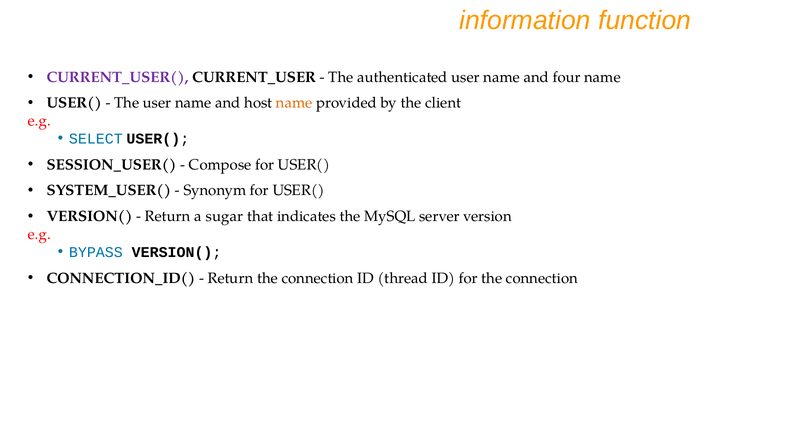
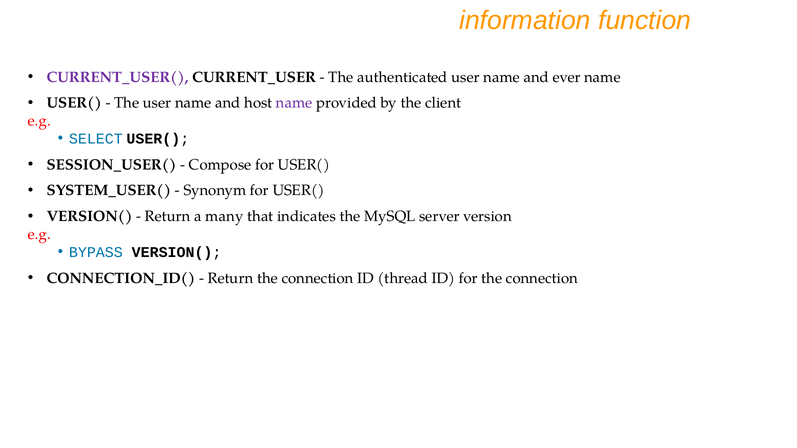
four: four -> ever (567, 77)
name colour: orange -> purple (294, 103)
sugar: sugar -> many (224, 217)
